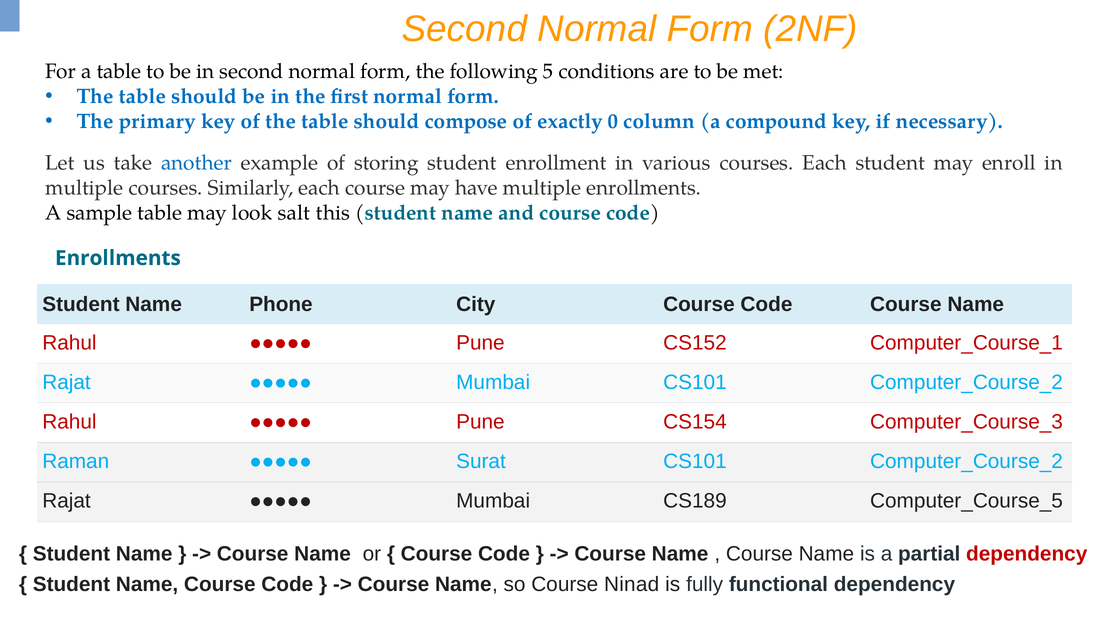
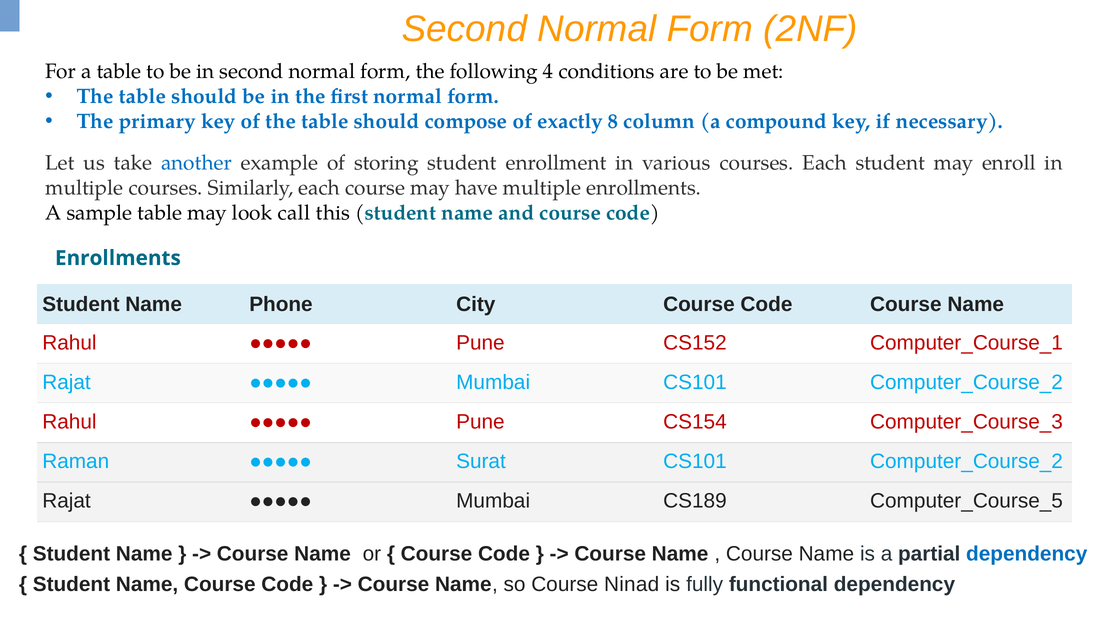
5: 5 -> 4 (548, 71)
0: 0 -> 8 (613, 121)
salt: salt -> call (294, 213)
dependency colour: red -> blue (1027, 554)
